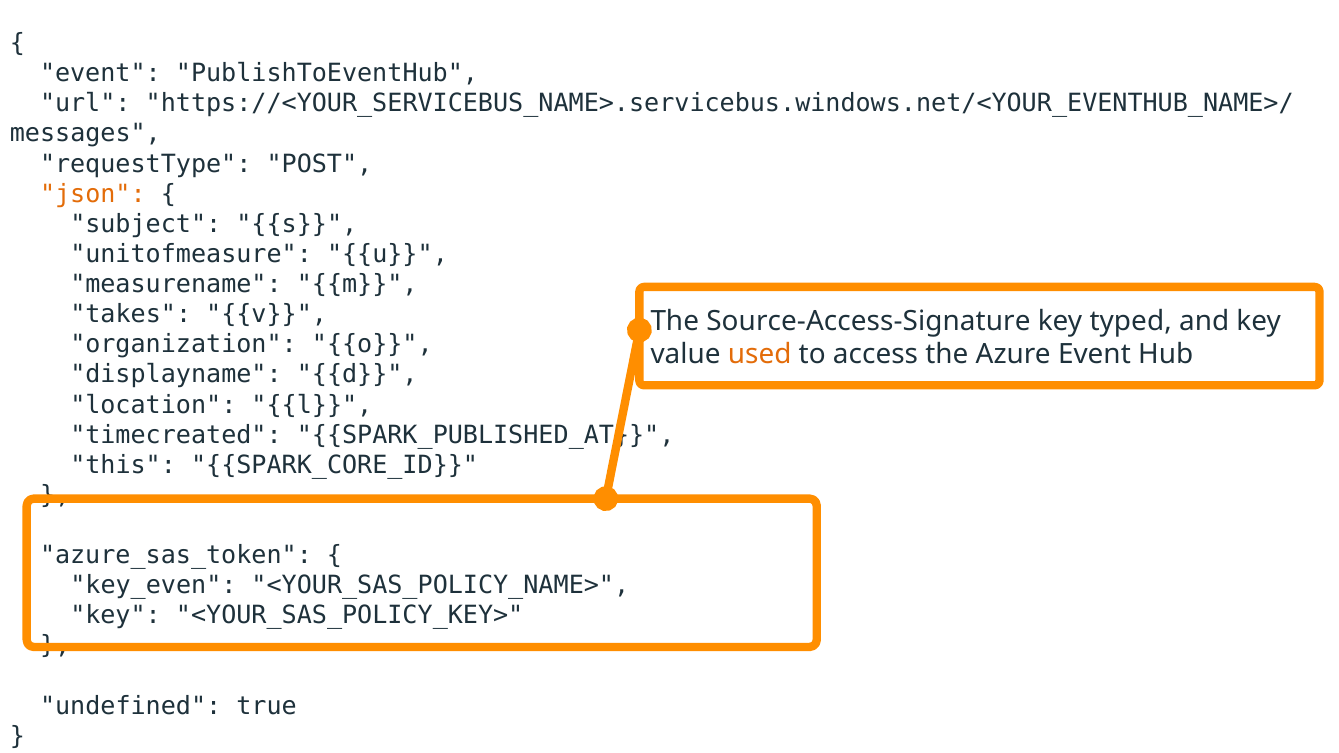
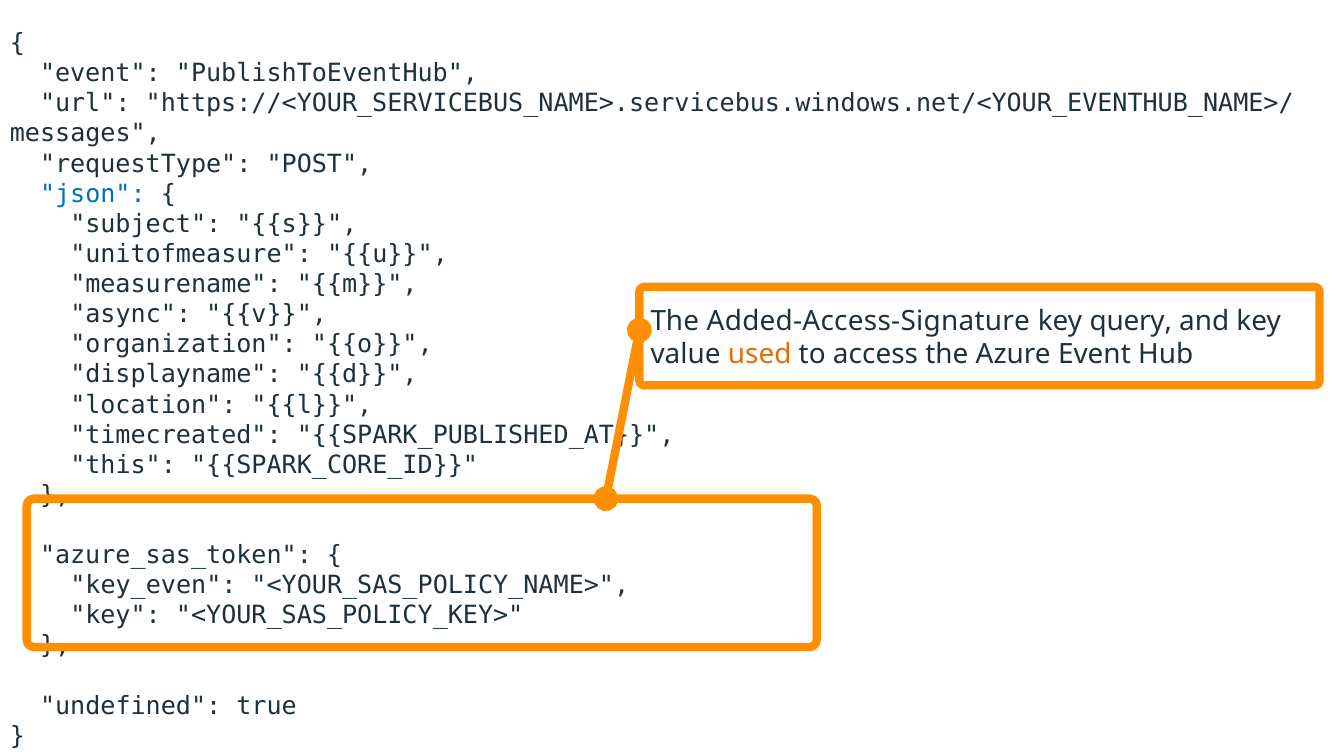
json colour: orange -> blue (93, 194)
takes: takes -> async (131, 314)
Source-Access-Signature: Source-Access-Signature -> Added-Access-Signature (868, 321)
typed: typed -> query (1131, 321)
